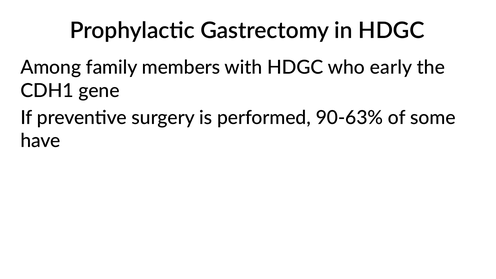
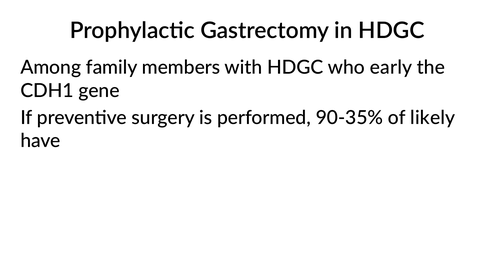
90-63%: 90-63% -> 90-35% (349, 118)
some: some -> likely (433, 118)
